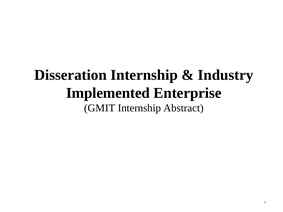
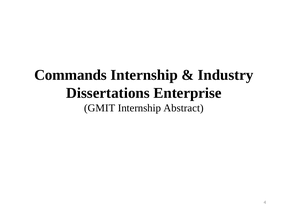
Disseration: Disseration -> Commands (71, 75)
Implemented: Implemented -> Dissertations (108, 93)
